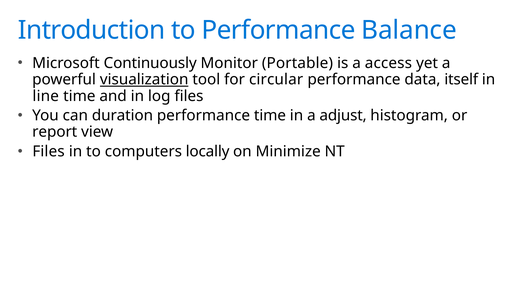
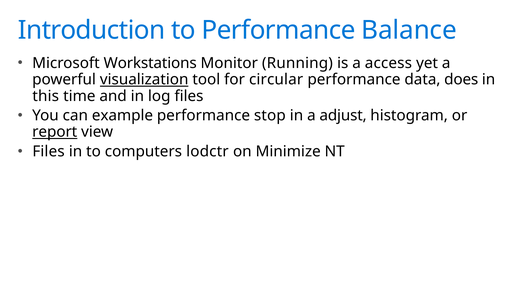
Continuously: Continuously -> Workstations (150, 63)
Portable: Portable -> Running (297, 63)
itself: itself -> does (461, 80)
line: line -> this (46, 96)
duration: duration -> example (122, 116)
performance time: time -> stop (270, 116)
report underline: none -> present (55, 132)
locally: locally -> lodctr (207, 152)
